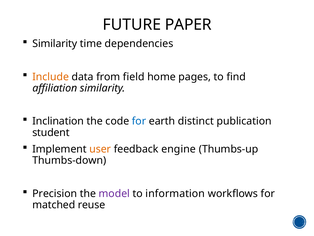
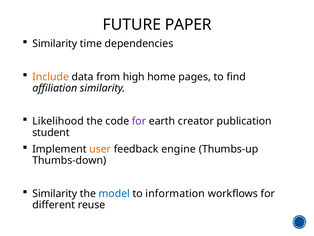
field: field -> high (134, 77)
Inclination: Inclination -> Likelihood (58, 121)
for colour: blue -> purple (139, 121)
distinct: distinct -> creator (196, 121)
Precision: Precision -> Similarity (55, 193)
model colour: purple -> blue (114, 193)
matched: matched -> different (54, 204)
